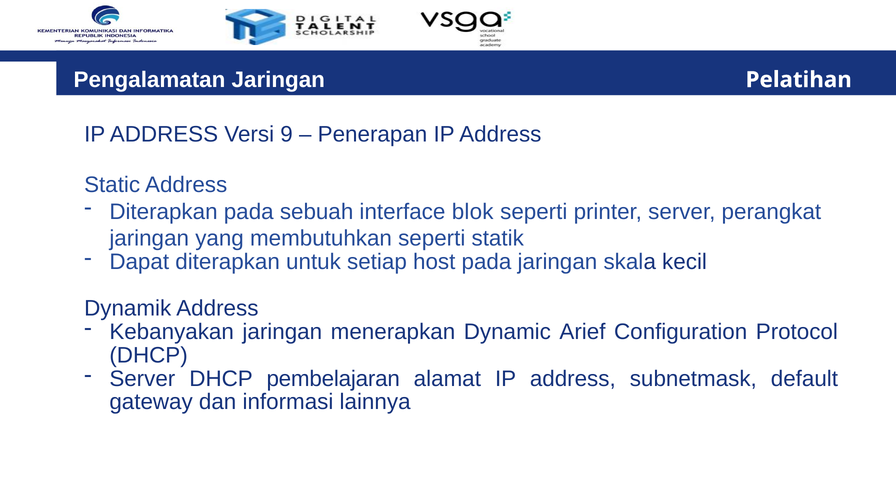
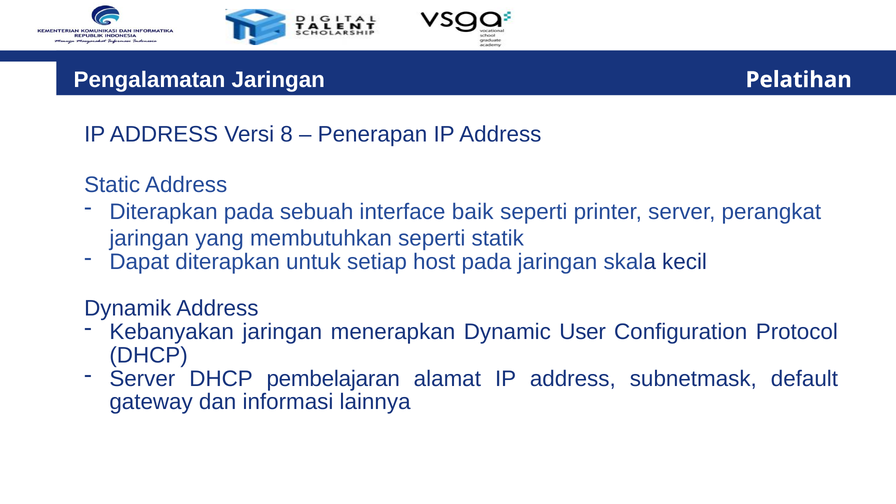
9: 9 -> 8 (287, 134)
blok: blok -> baik (473, 212)
Arief: Arief -> User (583, 332)
